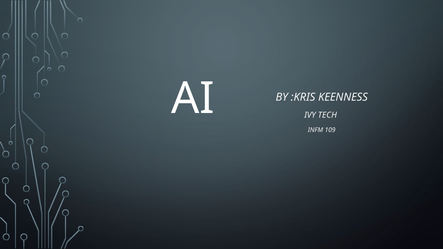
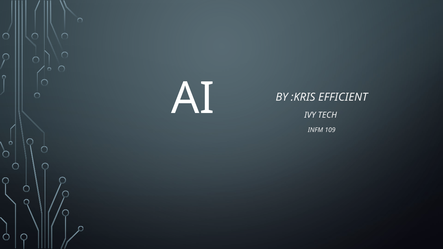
KEENNESS: KEENNESS -> EFFICIENT (343, 97)
